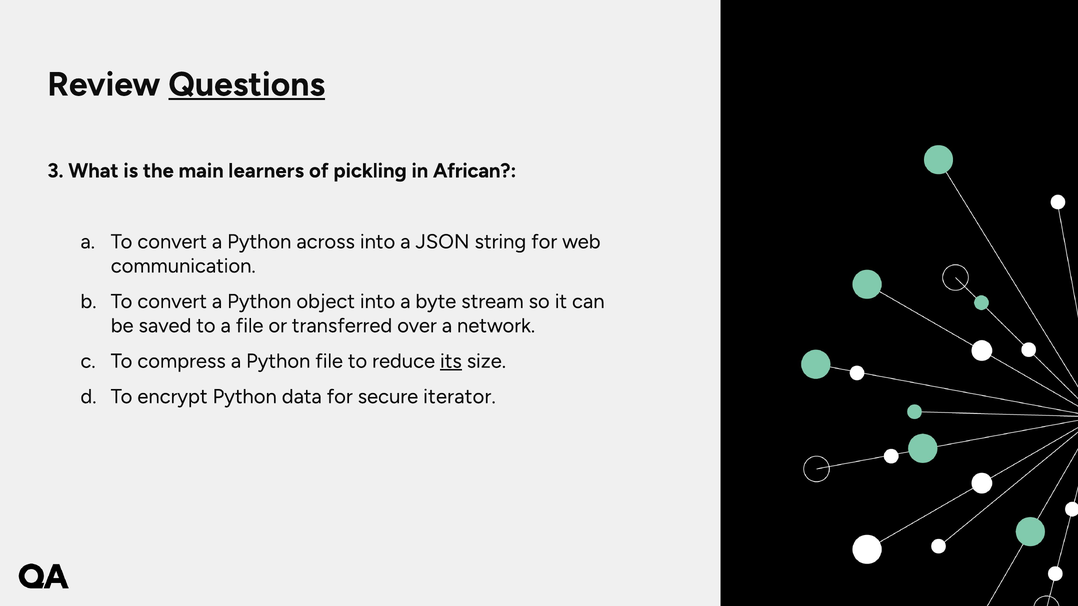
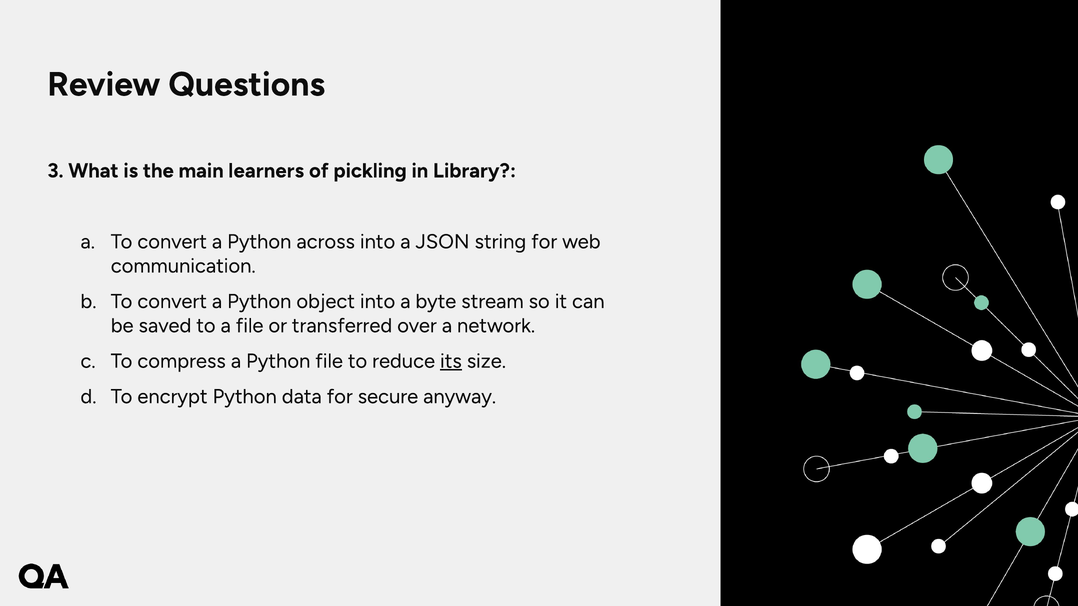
Questions underline: present -> none (247, 85)
African: African -> Library (475, 171)
iterator: iterator -> anyway (460, 397)
